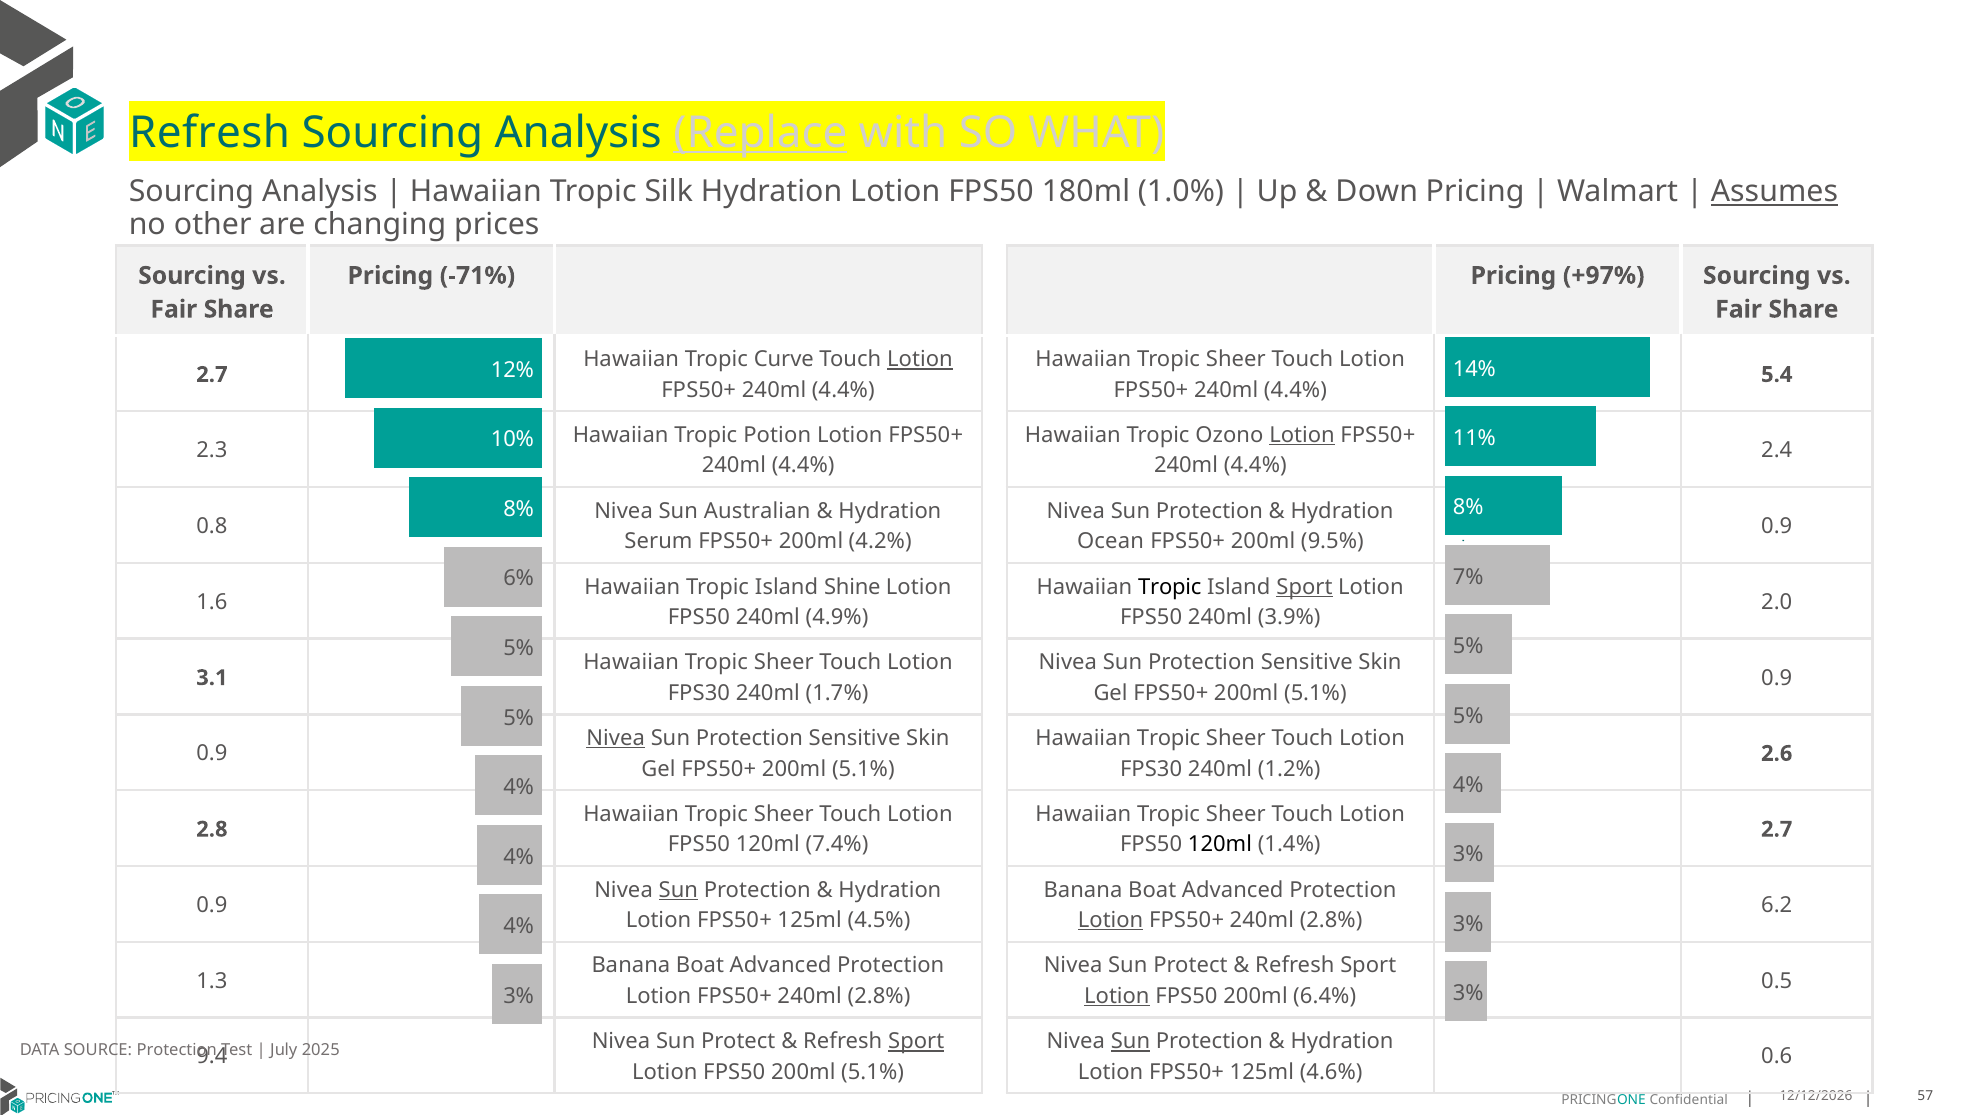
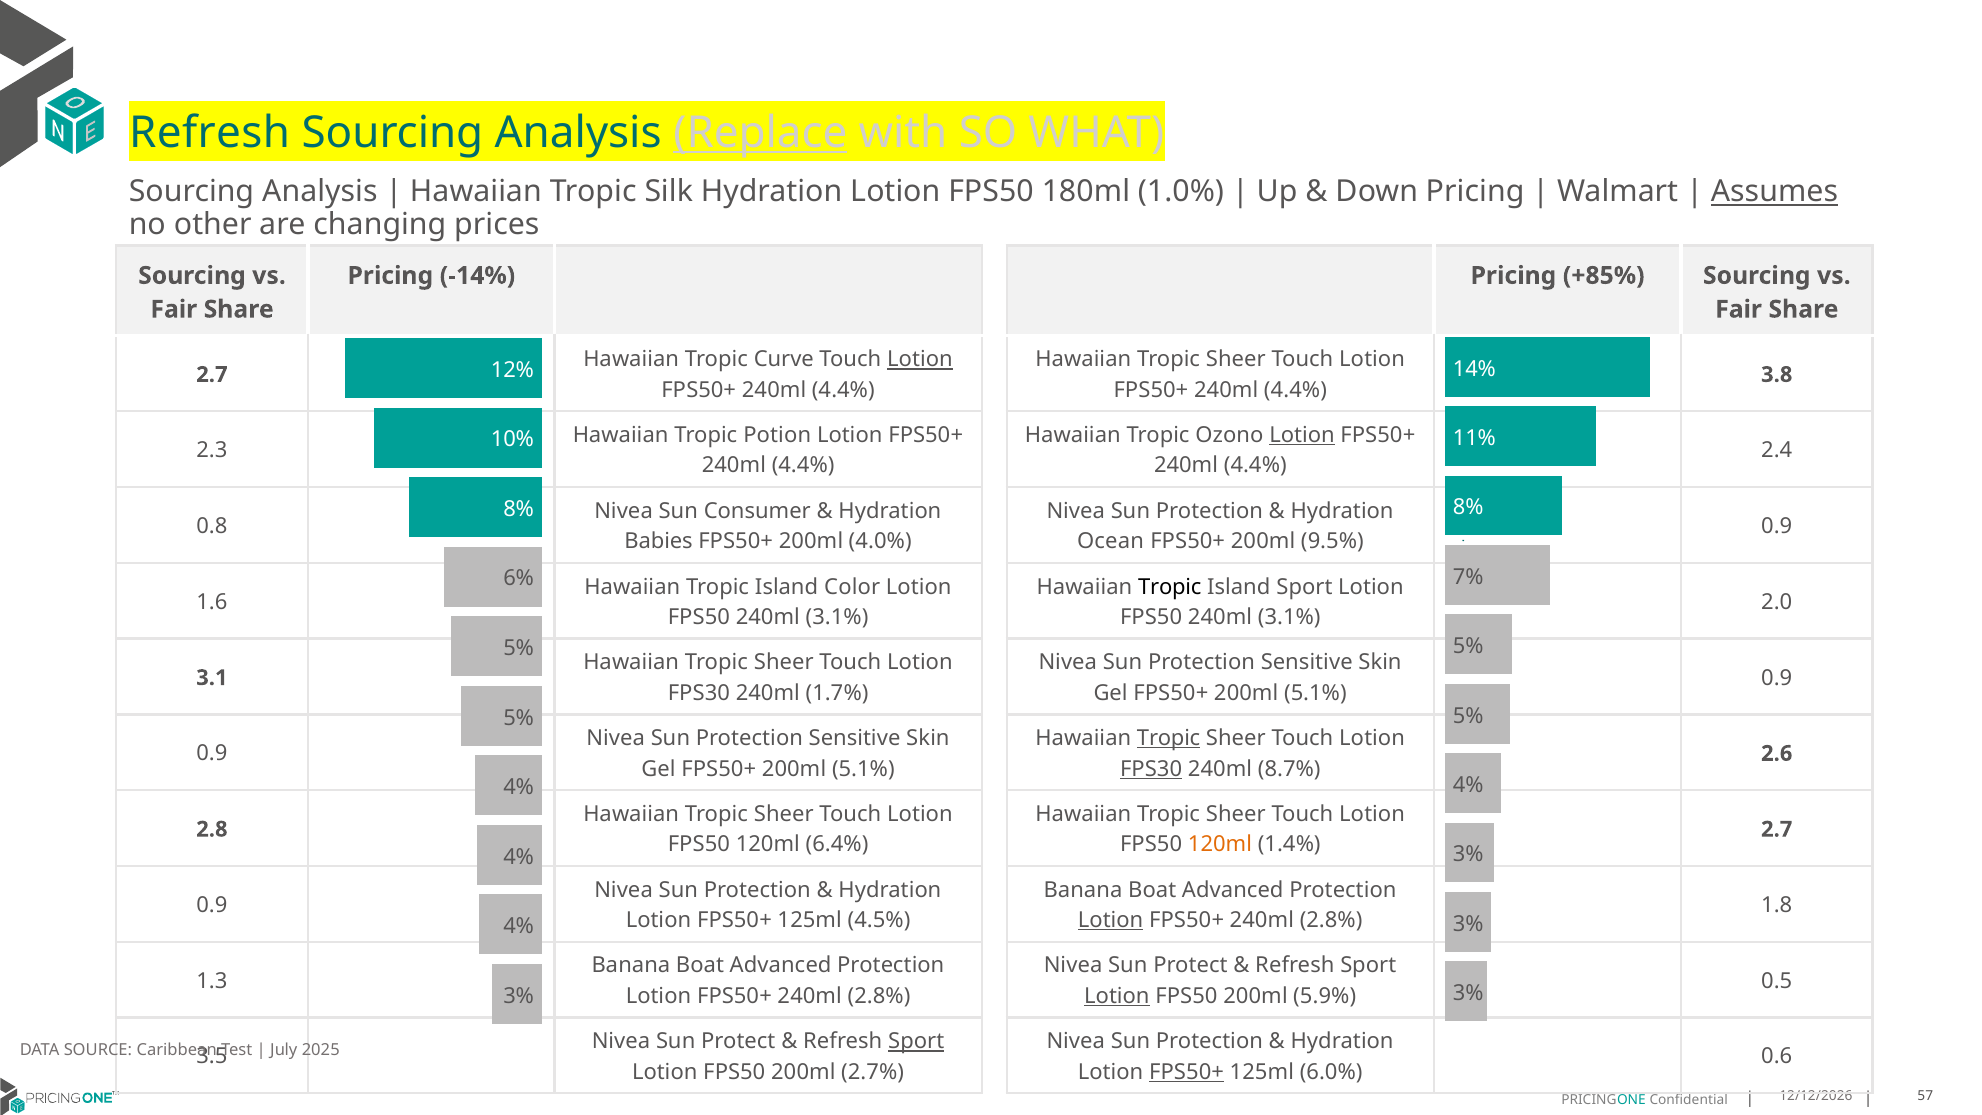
-71%: -71% -> -14% (477, 276)
+97%: +97% -> +85% (1604, 276)
5.4: 5.4 -> 3.8 (1777, 375)
Australian: Australian -> Consumer (757, 511)
Serum: Serum -> Babies (659, 541)
4.2%: 4.2% -> 4.0% (880, 541)
Shine: Shine -> Color (852, 587)
Sport underline: present -> none (1304, 587)
4.9%: 4.9% -> 3.1% (837, 617)
3.9%: 3.9% -> 3.1% (1289, 617)
Nivea underline: present -> none (616, 738)
Tropic underline: none -> present (1169, 738)
FPS30 underline: none -> present (1151, 769)
1.2%: 1.2% -> 8.7% (1289, 769)
7.4%: 7.4% -> 6.4% (837, 844)
120ml colour: black -> orange (1220, 844)
Sun underline: present -> none (678, 890)
6.2: 6.2 -> 1.8 (1777, 905)
6.4%: 6.4% -> 5.9% (1325, 996)
Sun underline: present -> none (1131, 1041)
SOURCE Protection: Protection -> Caribbean (177, 1050)
9.4: 9.4 -> 3.5 (212, 1057)
FPS50 200ml 5.1%: 5.1% -> 2.7% (873, 1072)
FPS50+ underline: none -> present (1187, 1072)
4.6%: 4.6% -> 6.0% (1331, 1072)
